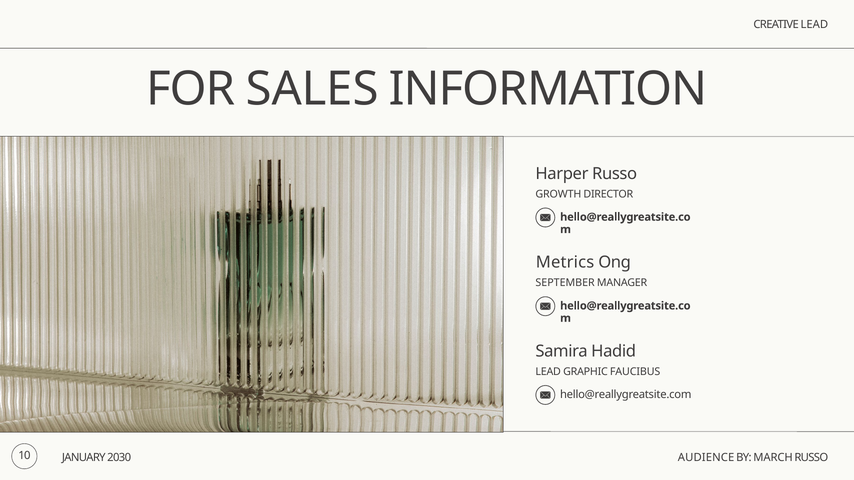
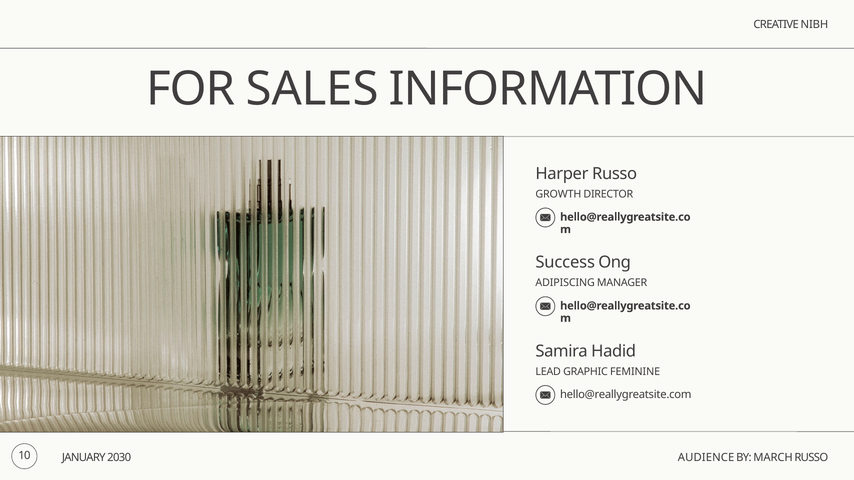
CREATIVE LEAD: LEAD -> NIBH (814, 24)
Metrics: Metrics -> Success (565, 263)
SEPTEMBER: SEPTEMBER -> ADIPISCING (565, 283)
FAUCIBUS: FAUCIBUS -> FEMININE (635, 372)
